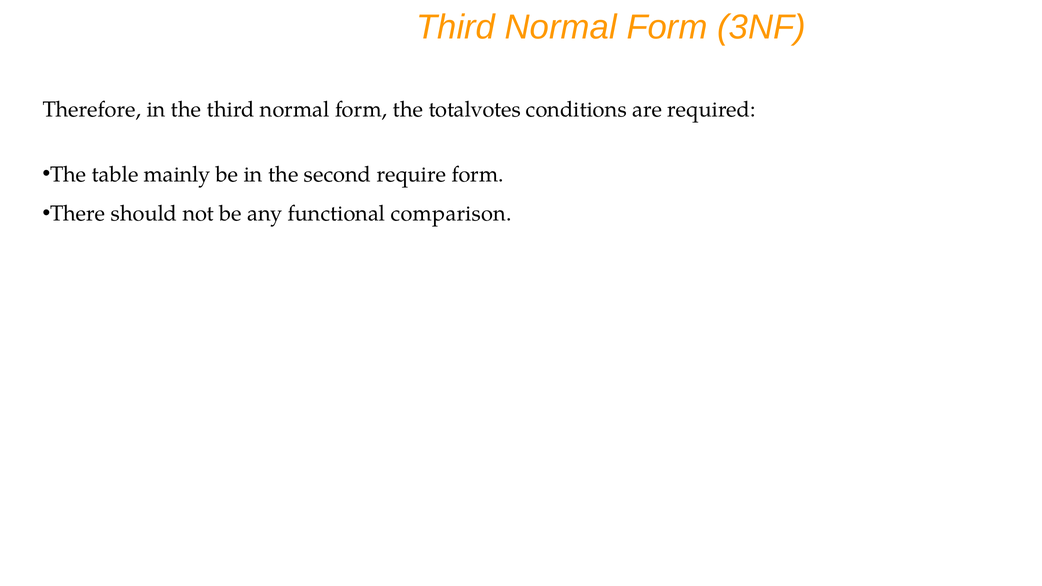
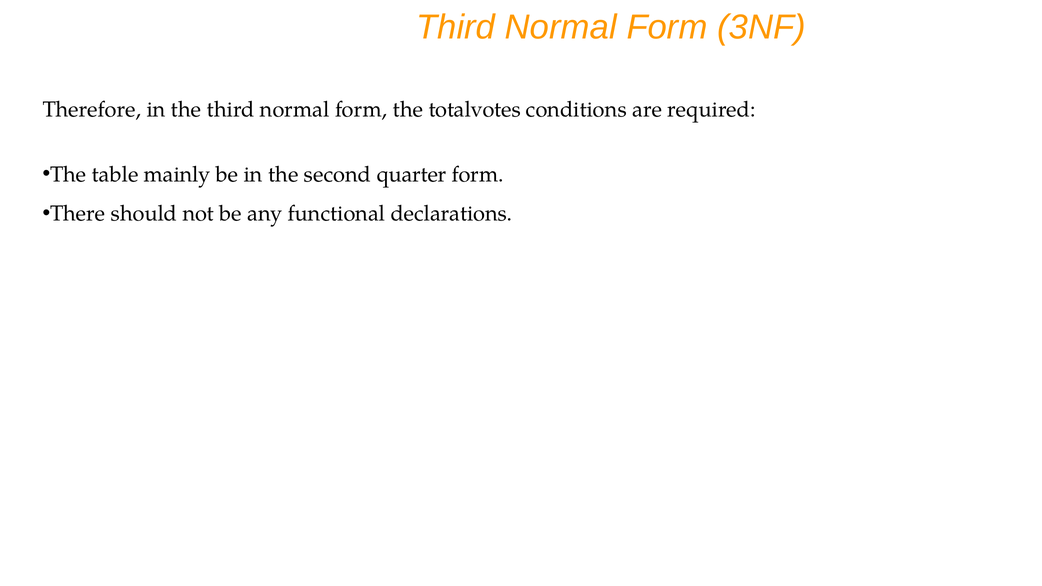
require: require -> quarter (412, 175)
comparison: comparison -> declarations (451, 214)
